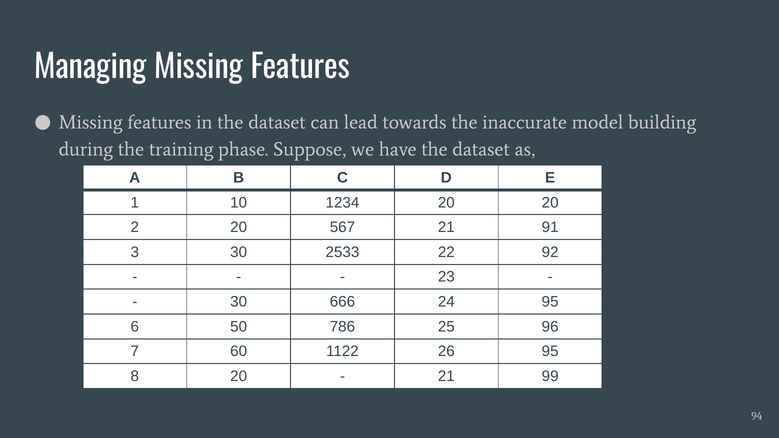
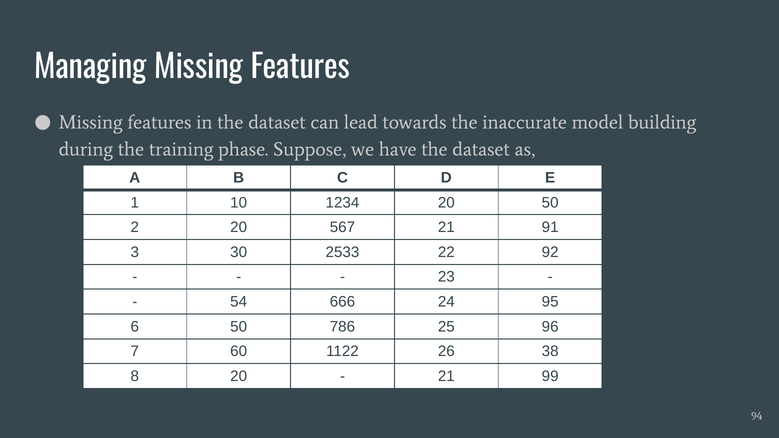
20 20: 20 -> 50 (550, 203)
30: 30 -> 54 (239, 302)
26 95: 95 -> 38 (550, 352)
